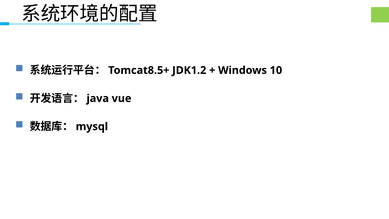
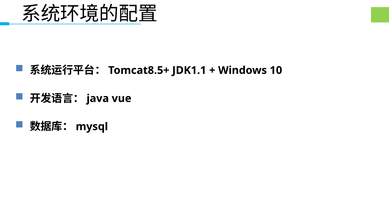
JDK1.2: JDK1.2 -> JDK1.1 (189, 70)
